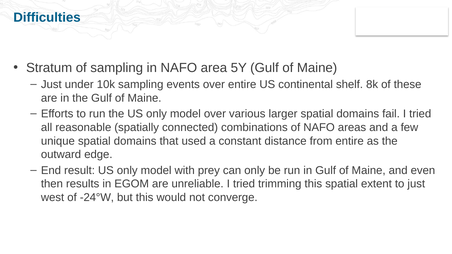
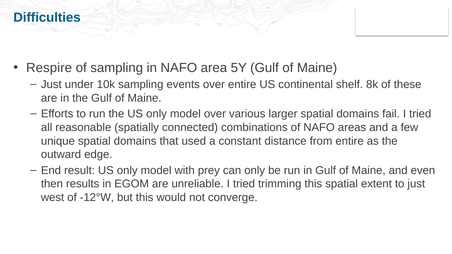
Stratum: Stratum -> Respire (49, 68)
-24°W: -24°W -> -12°W (97, 198)
